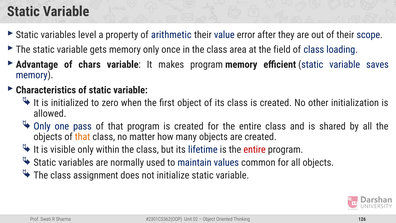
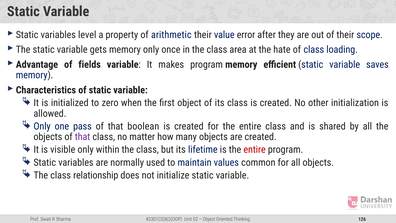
field: field -> hate (282, 50)
chars: chars -> fields (90, 64)
that program: program -> boolean (143, 126)
that colour: orange -> purple (83, 137)
assignment: assignment -> relationship (96, 175)
